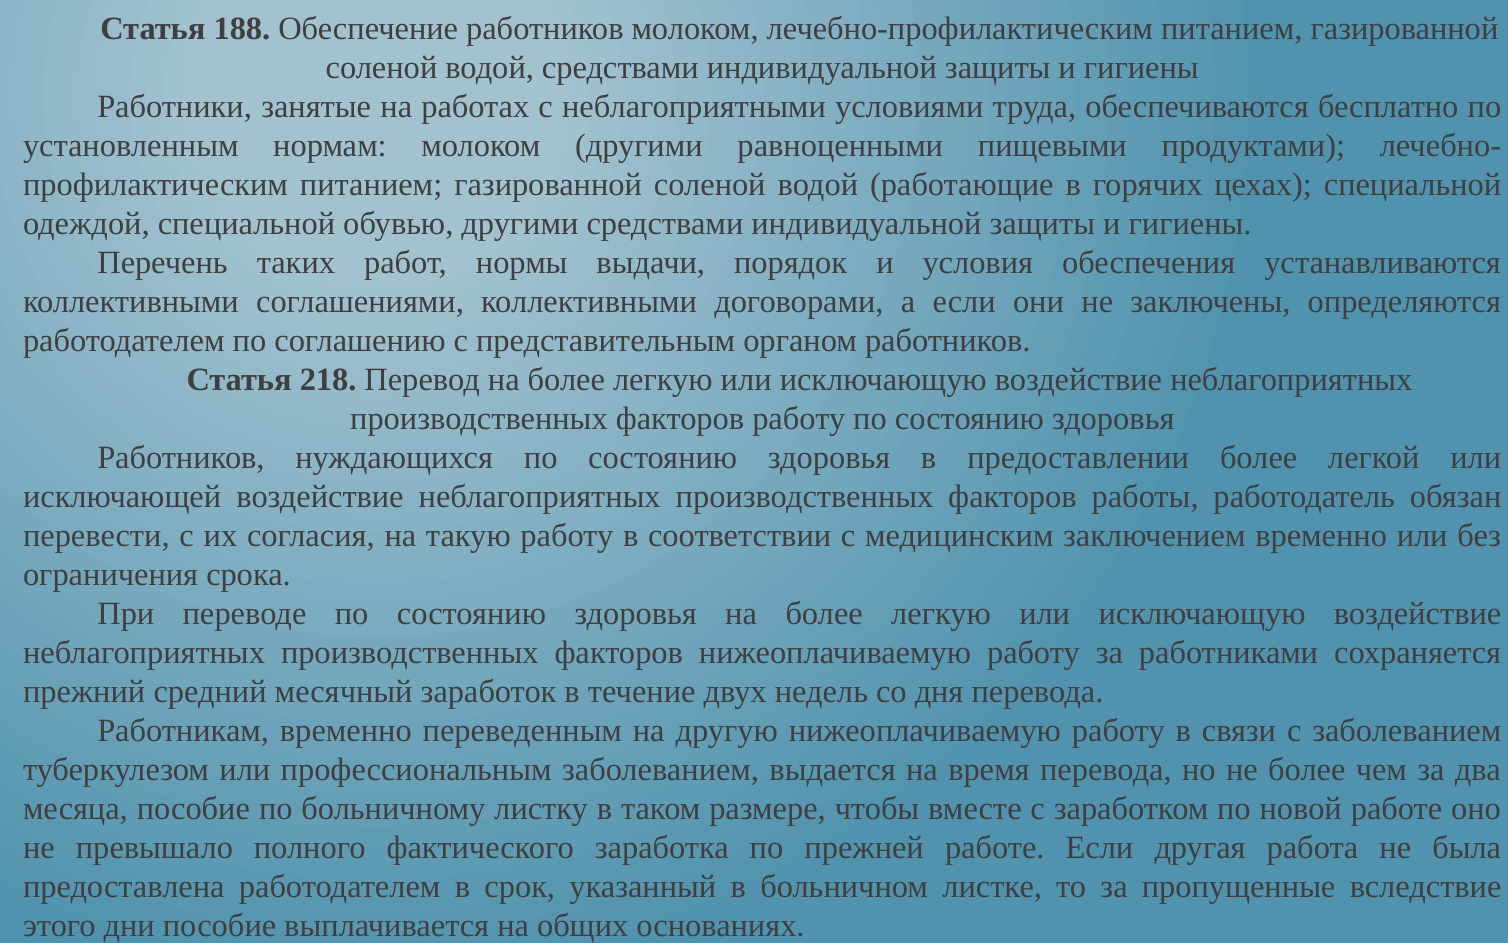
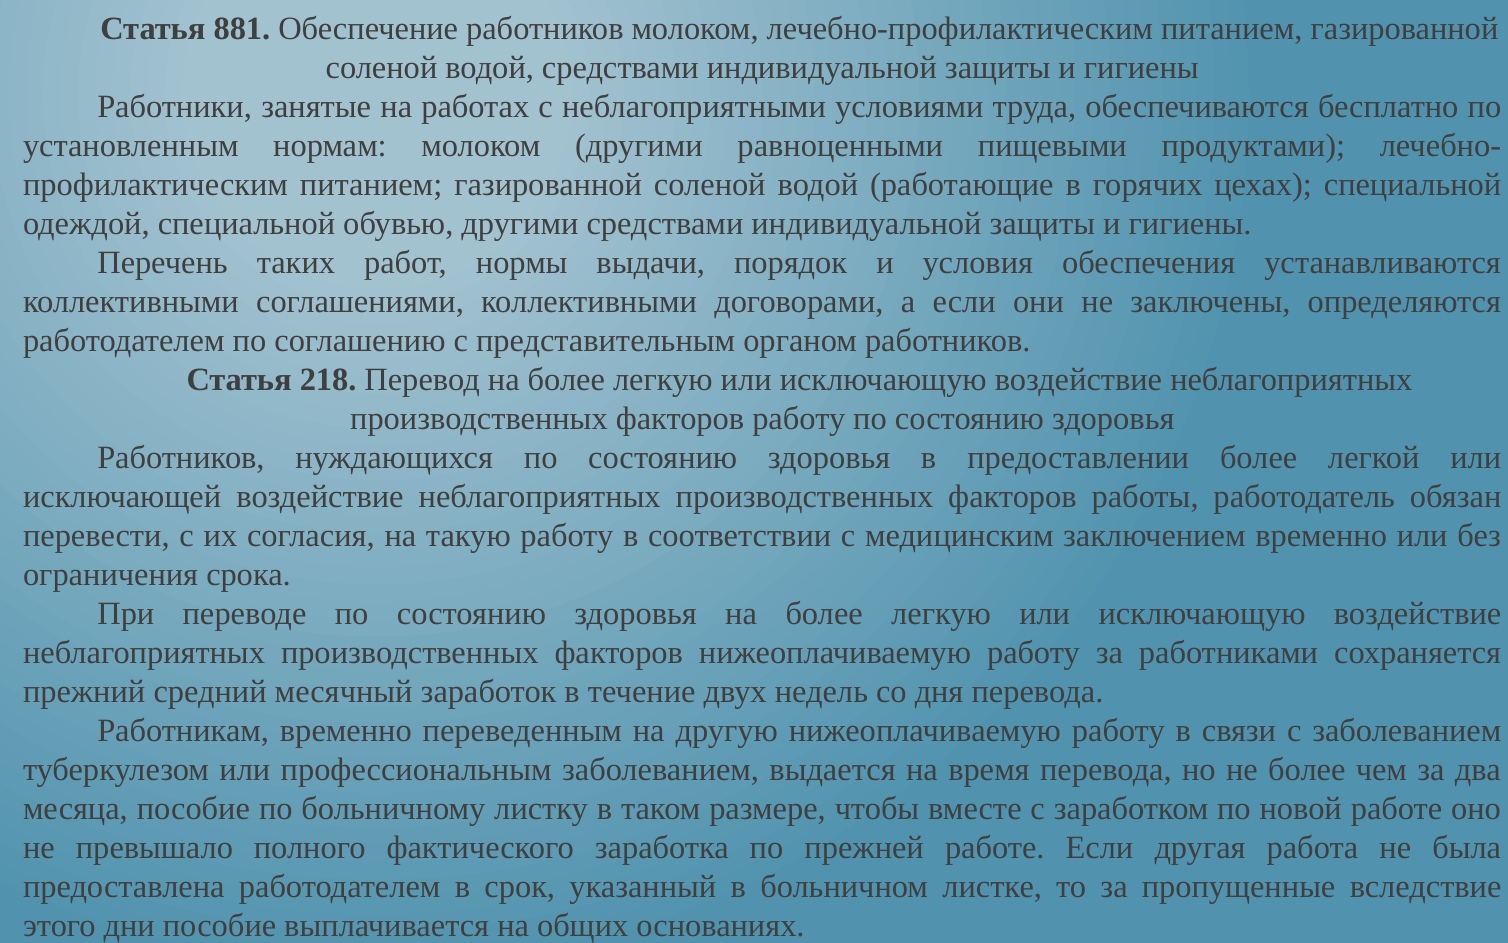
188: 188 -> 881 (242, 29)
